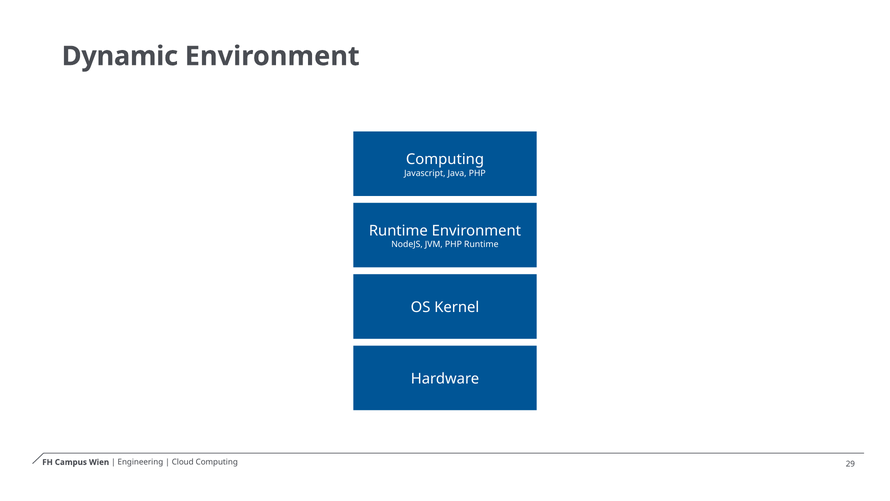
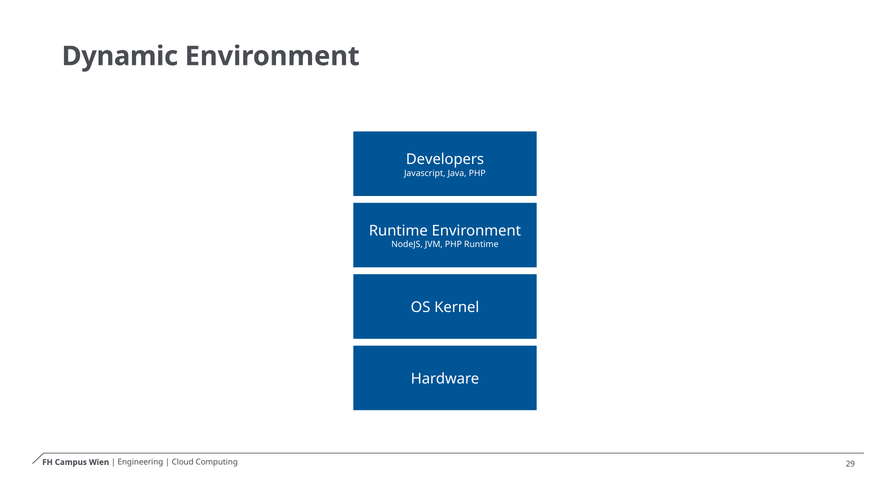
Computing: Computing -> Developers (445, 159)
